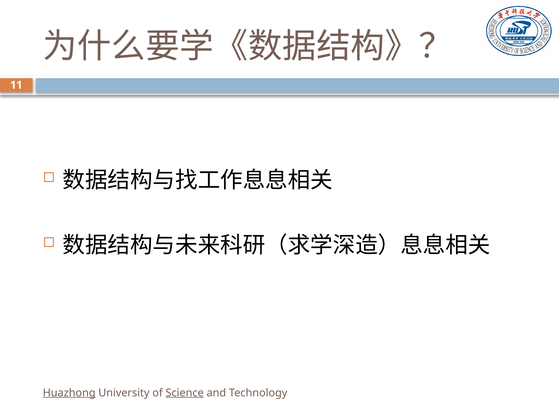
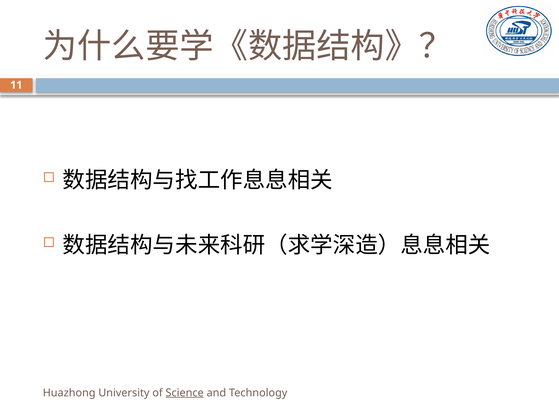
Huazhong underline: present -> none (69, 393)
